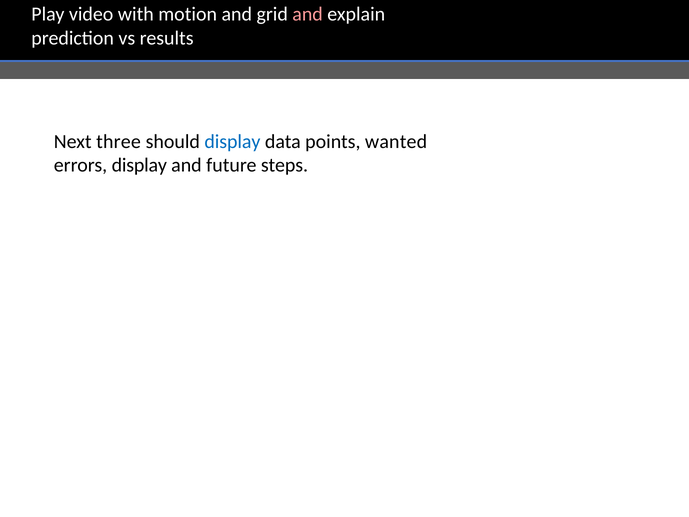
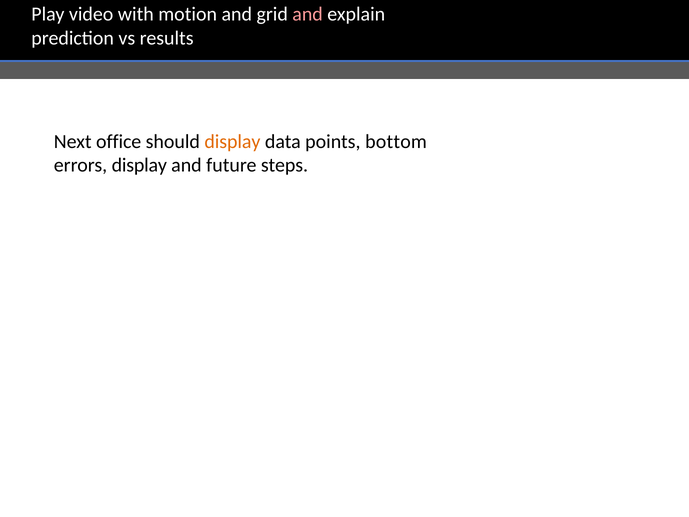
three: three -> office (119, 141)
display colour: blue -> orange (232, 141)
wanted: wanted -> bottom (396, 141)
